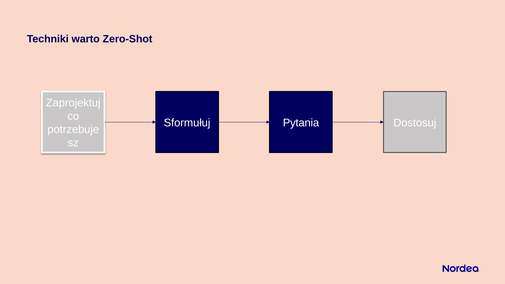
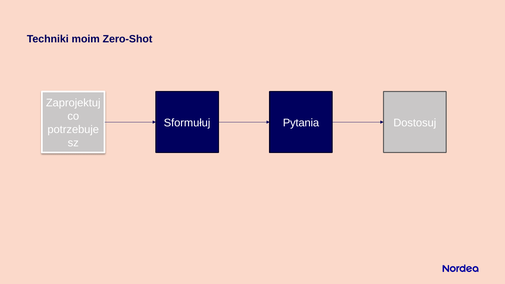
warto: warto -> moim (86, 39)
